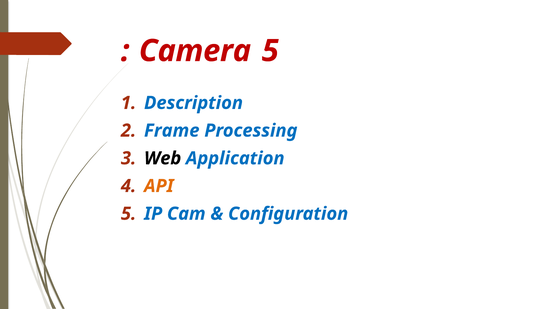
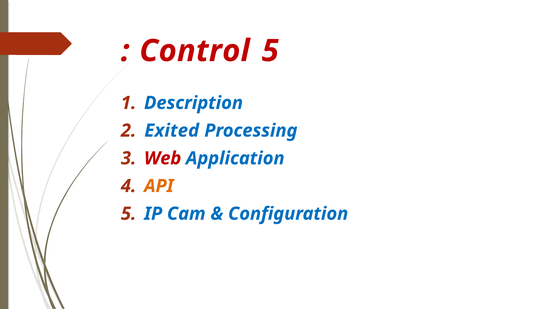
Camera: Camera -> Control (195, 51)
Frame: Frame -> Exited (172, 131)
Web colour: black -> red (163, 158)
